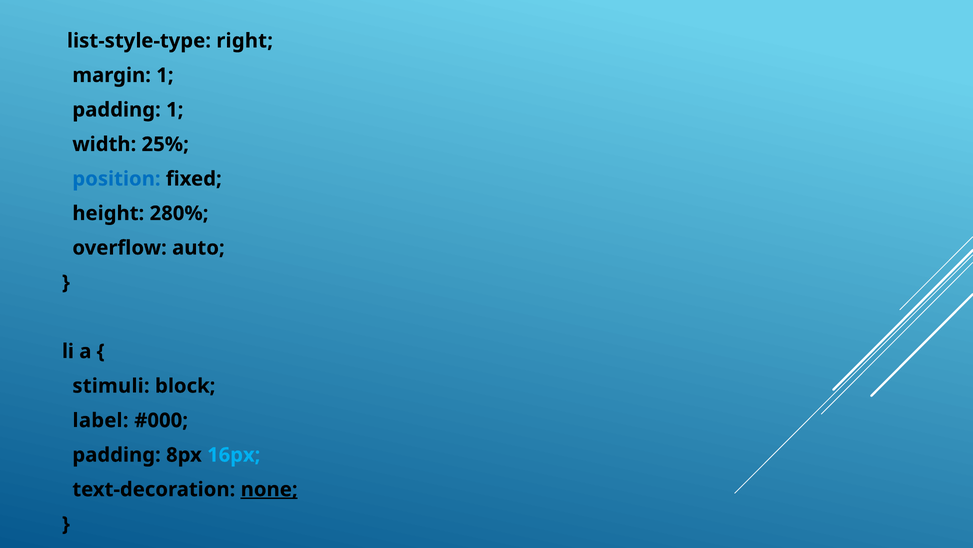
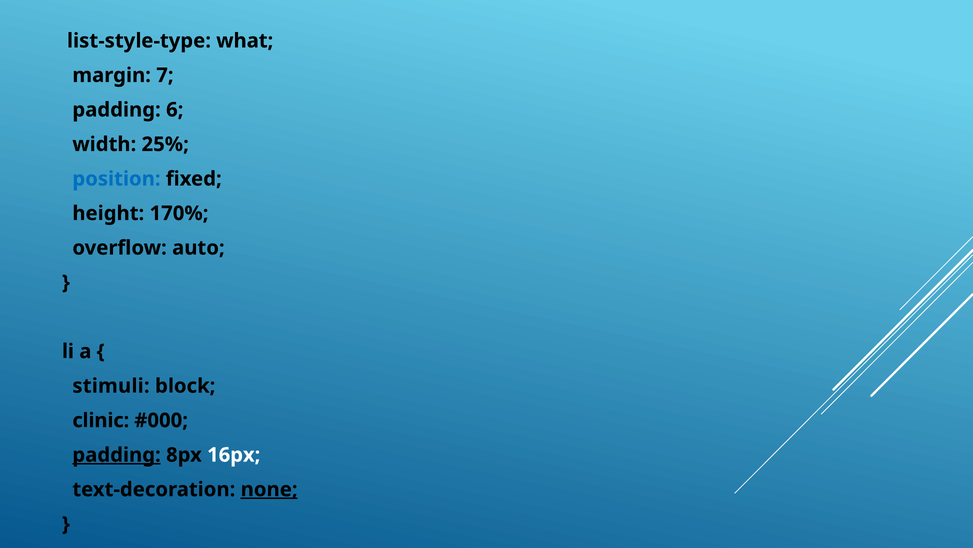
right: right -> what (245, 41)
margin 1: 1 -> 7 (165, 75)
padding 1: 1 -> 6 (175, 110)
280%: 280% -> 170% (179, 213)
label: label -> clinic (101, 420)
padding underline: none -> present (117, 454)
16px colour: light blue -> white (234, 454)
